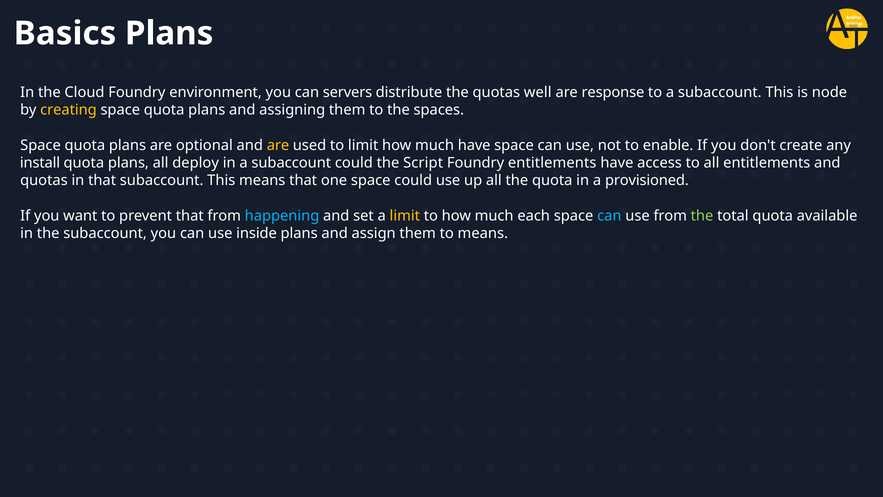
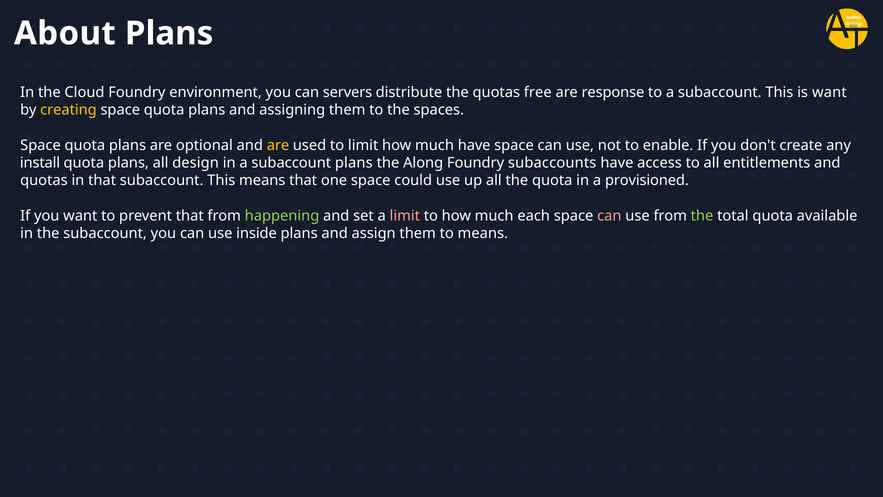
Basics: Basics -> About (65, 33)
well: well -> free (538, 92)
is node: node -> want (829, 92)
deploy: deploy -> design (196, 163)
subaccount could: could -> plans (354, 163)
Script: Script -> Along (423, 163)
Foundry entitlements: entitlements -> subaccounts (552, 163)
happening colour: light blue -> light green (282, 216)
limit colour: yellow -> pink (405, 216)
can colour: light blue -> pink (609, 216)
